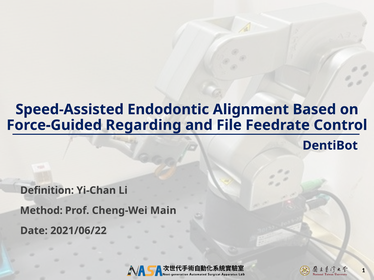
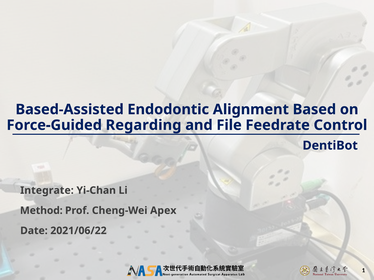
Speed-Assisted: Speed-Assisted -> Based-Assisted (70, 110)
Definition: Definition -> Integrate (47, 191)
Main: Main -> Apex (163, 211)
